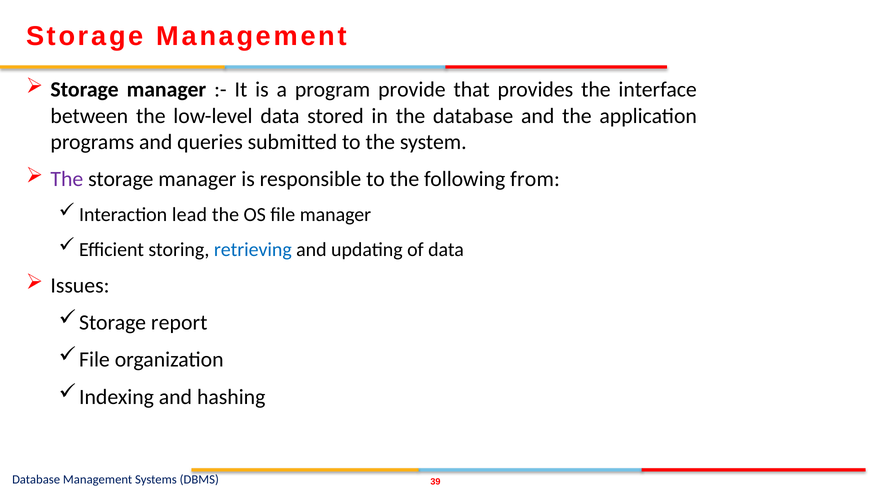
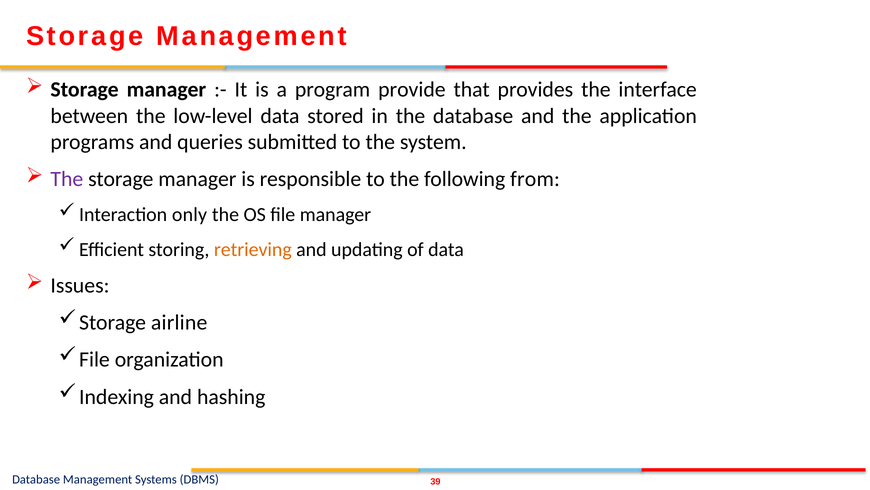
lead: lead -> only (190, 215)
retrieving colour: blue -> orange (253, 249)
report: report -> airline (179, 322)
